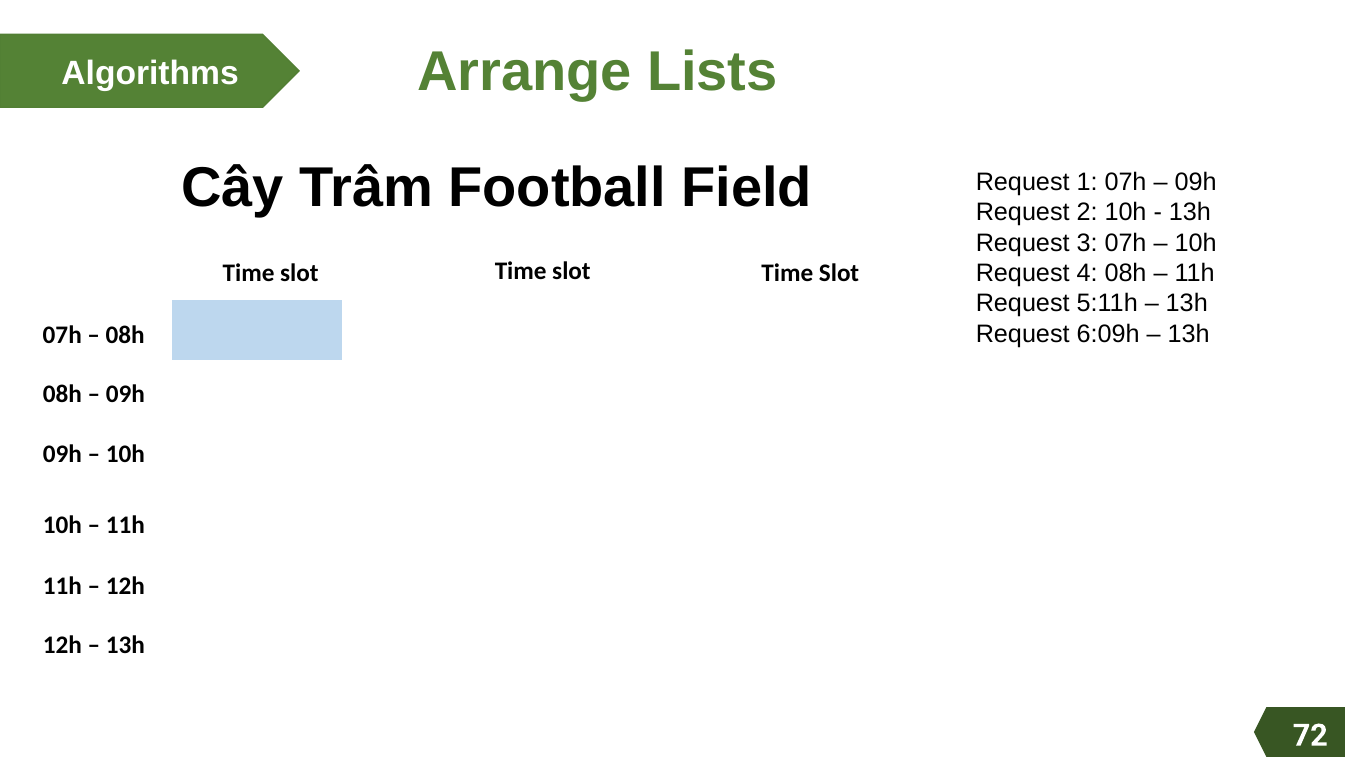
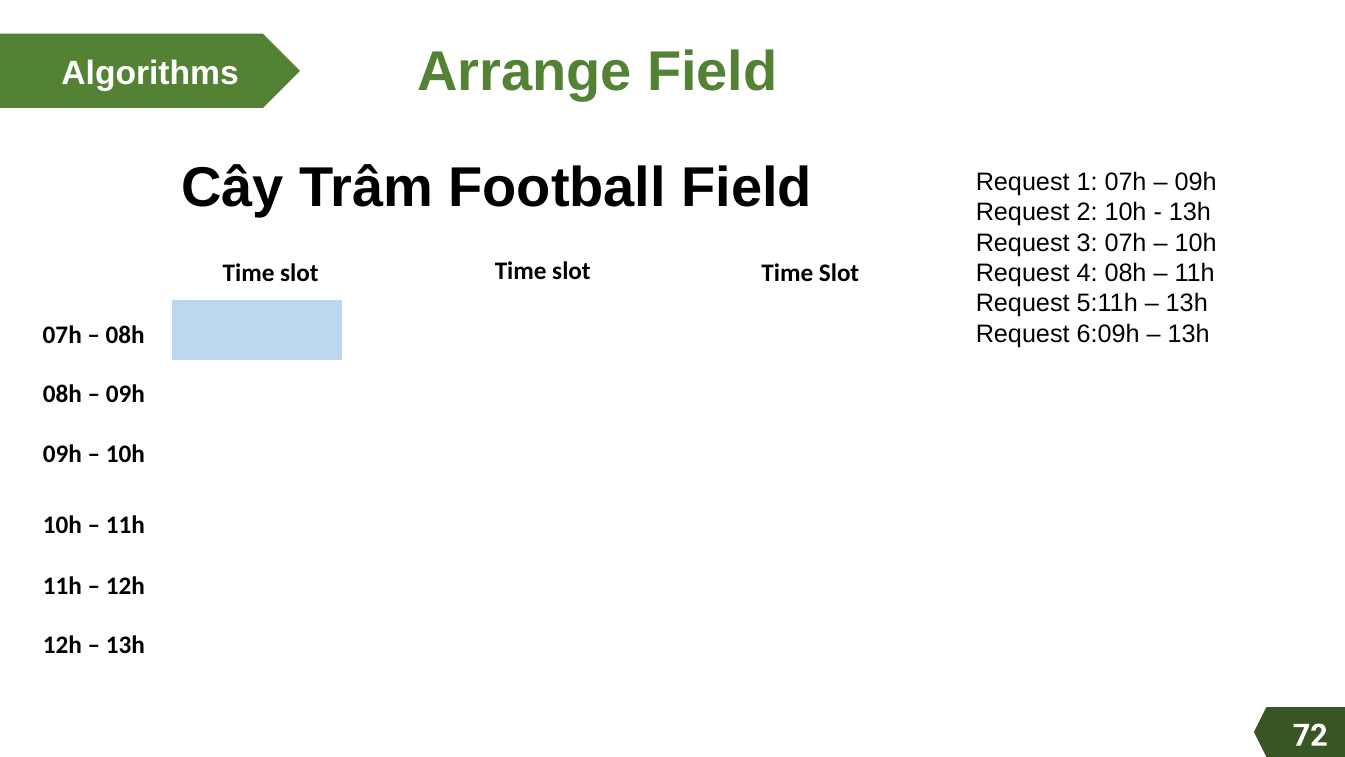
Arrange Lists: Lists -> Field (712, 72)
